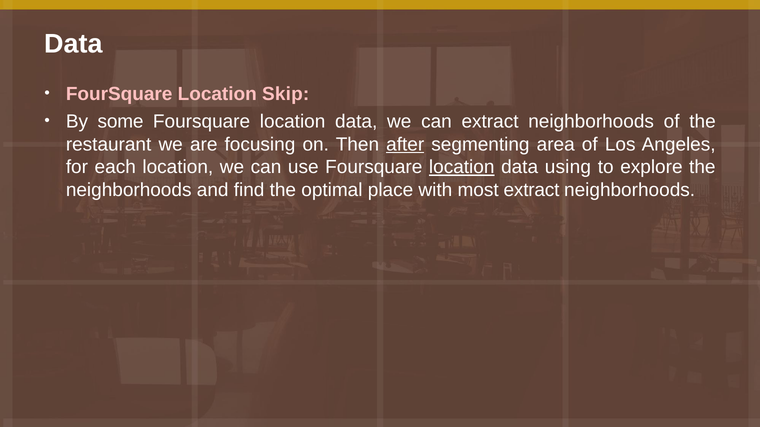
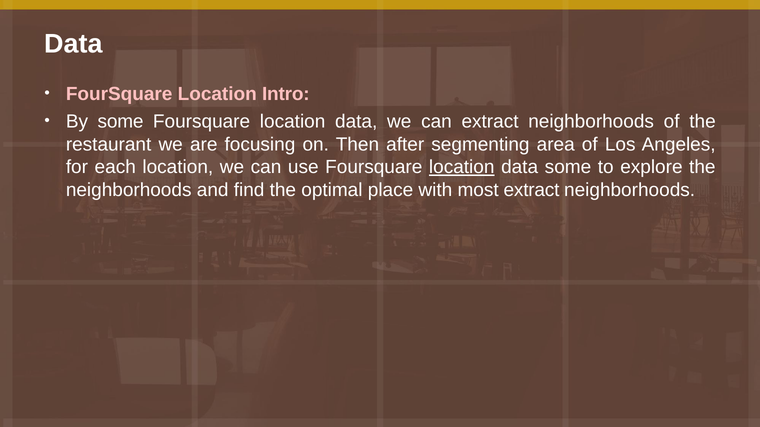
Skip: Skip -> Intro (286, 94)
after underline: present -> none (405, 144)
data using: using -> some (568, 167)
